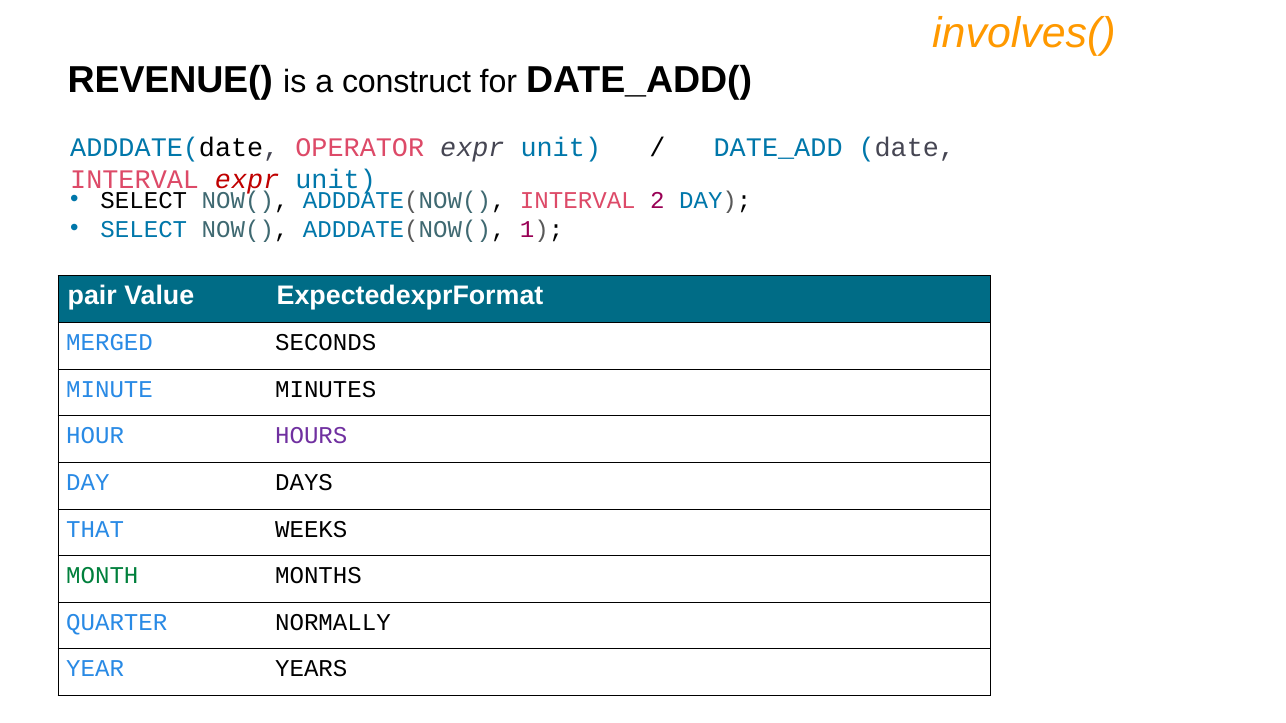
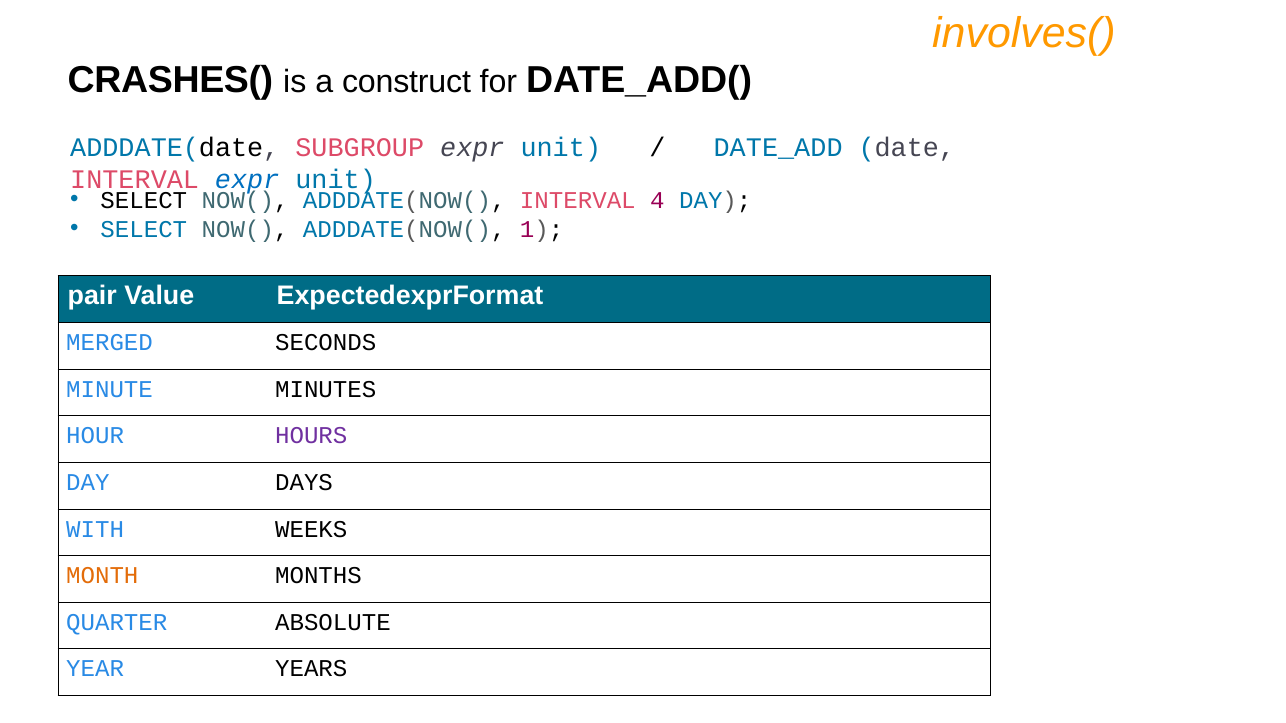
REVENUE(: REVENUE( -> CRASHES( (170, 80)
OPERATOR: OPERATOR -> SUBGROUP (360, 148)
expr colour: red -> blue (247, 180)
2: 2 -> 4 (657, 200)
THAT: THAT -> WITH (95, 529)
MONTH colour: green -> orange (102, 576)
NORMALLY: NORMALLY -> ABSOLUTE (333, 623)
